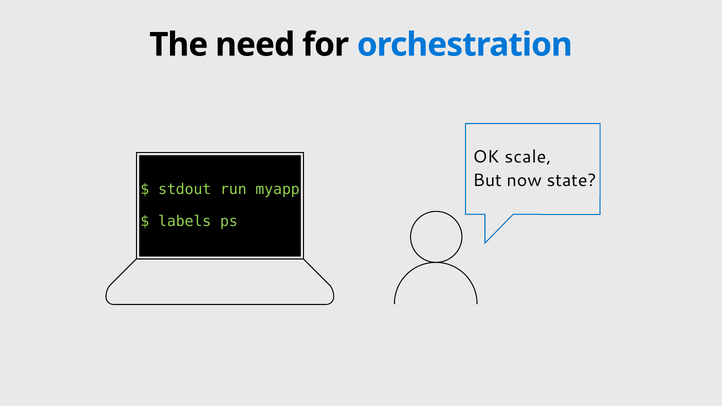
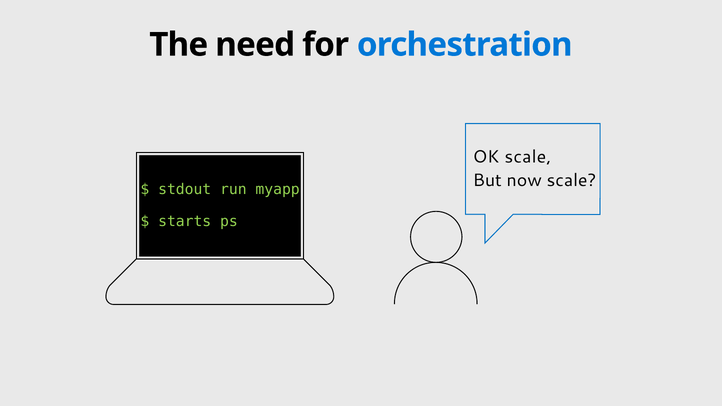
now state: state -> scale (572, 181)
labels: labels -> starts (185, 221)
